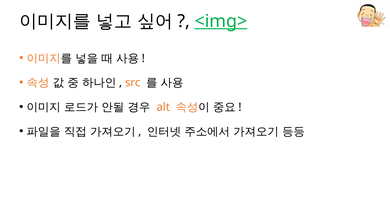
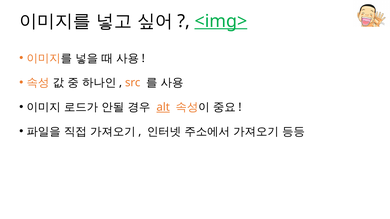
alt underline: none -> present (163, 107)
